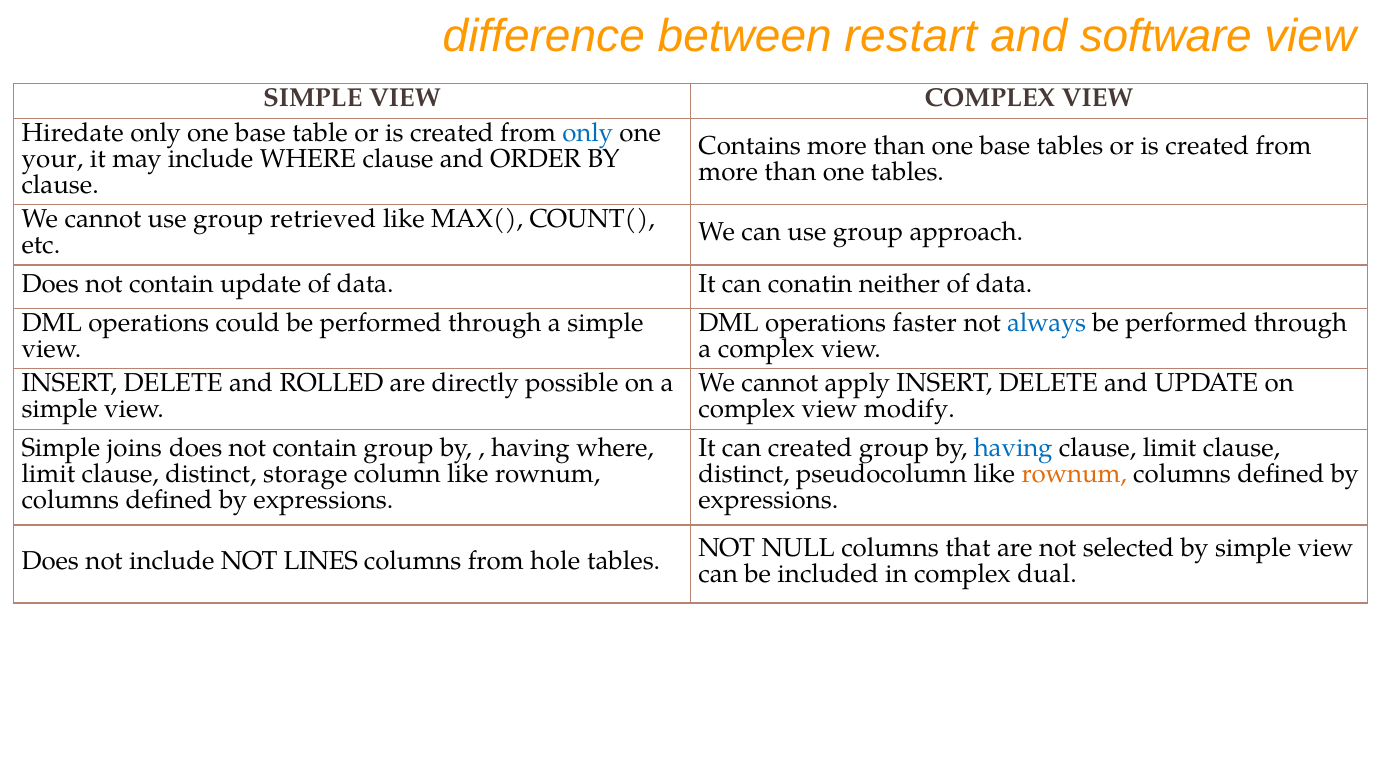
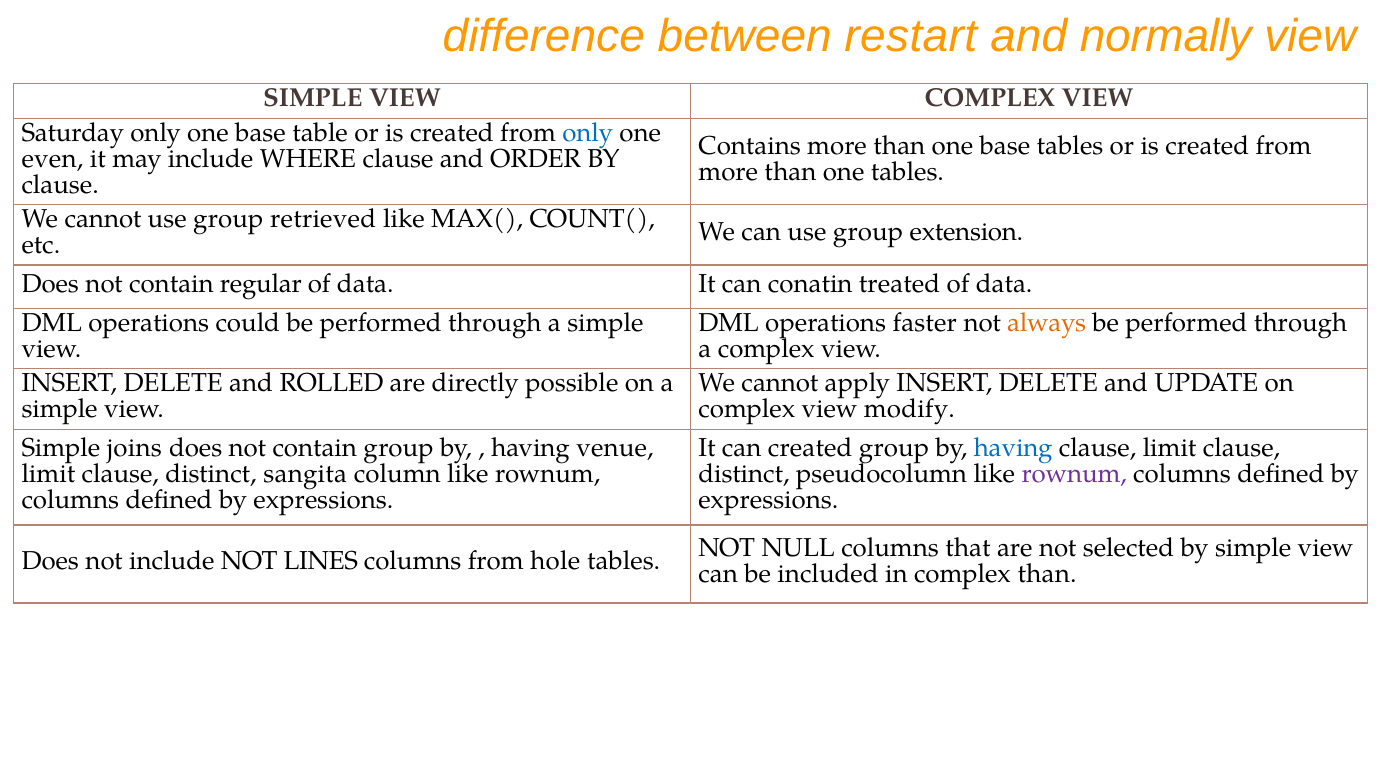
software: software -> normally (1166, 36)
Hiredate: Hiredate -> Saturday (73, 132)
your: your -> even (52, 158)
approach: approach -> extension (966, 232)
contain update: update -> regular (261, 284)
neither: neither -> treated (900, 284)
always colour: blue -> orange (1047, 323)
having where: where -> venue (615, 448)
storage: storage -> sangita (305, 474)
rownum colour: orange -> purple (1074, 474)
complex dual: dual -> than (1047, 574)
